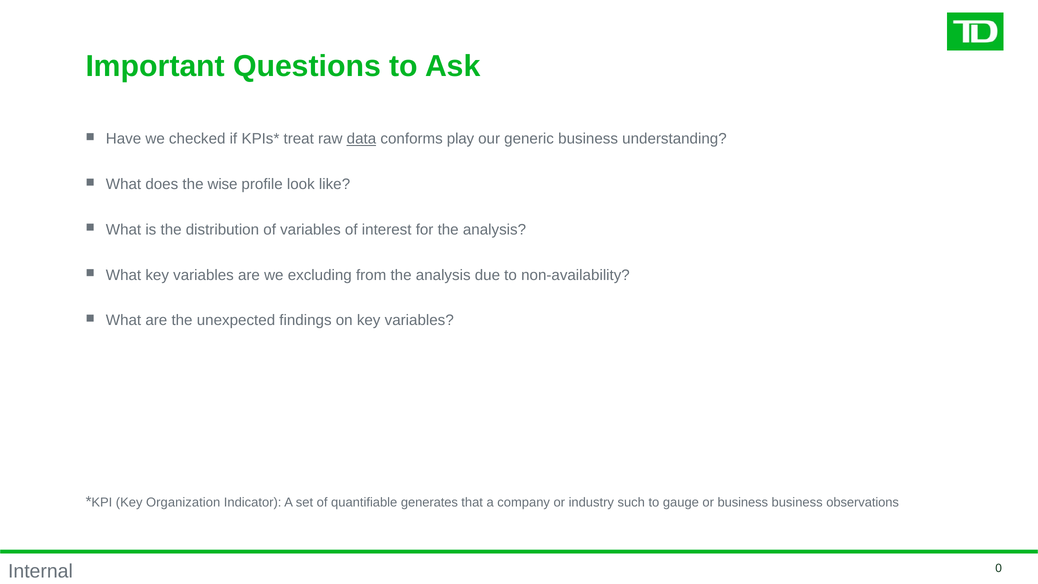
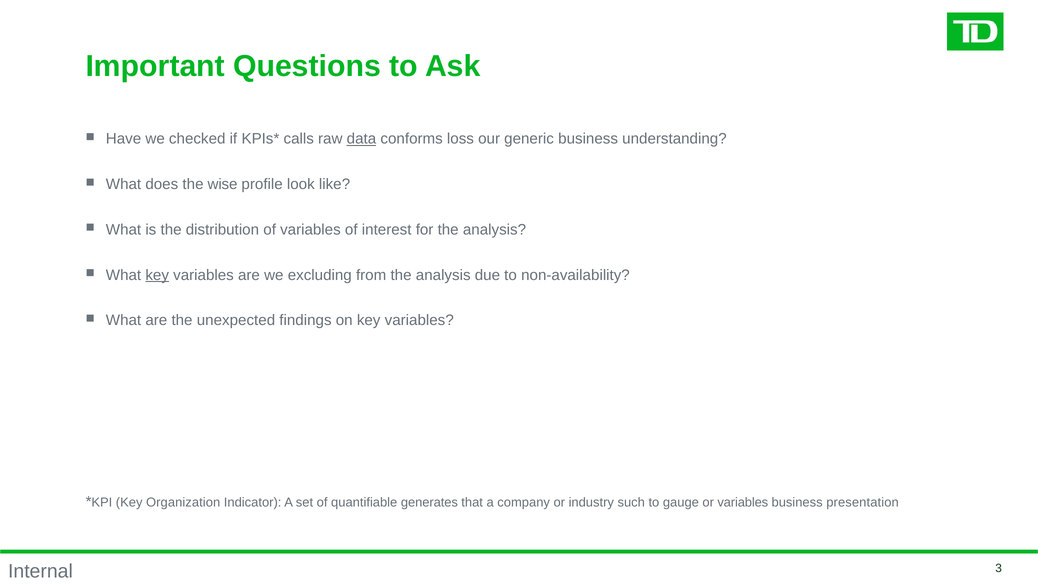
treat: treat -> calls (299, 139)
play: play -> loss (460, 139)
key underline: none -> present (157, 275)
or business: business -> variables (743, 503)
observations: observations -> presentation (863, 503)
0: 0 -> 3 (999, 568)
